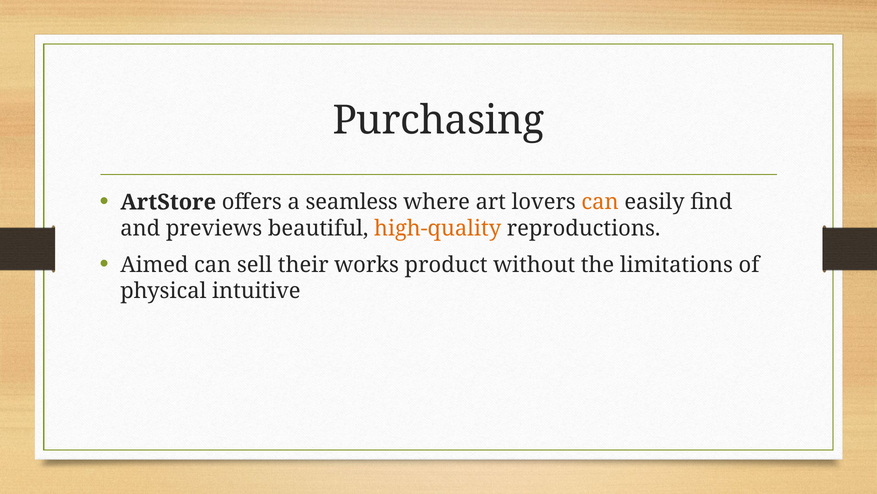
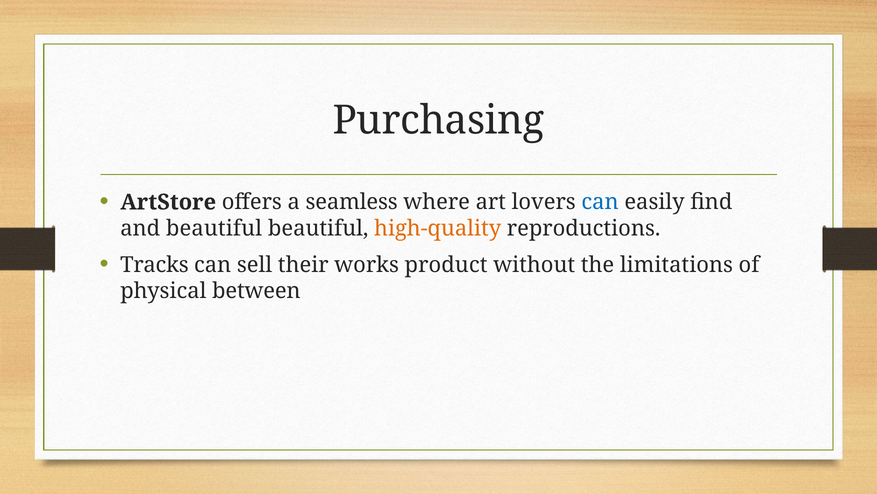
can colour: orange -> blue (600, 202)
and previews: previews -> beautiful (214, 228)
Aimed: Aimed -> Tracks (154, 264)
intuitive: intuitive -> between (256, 291)
